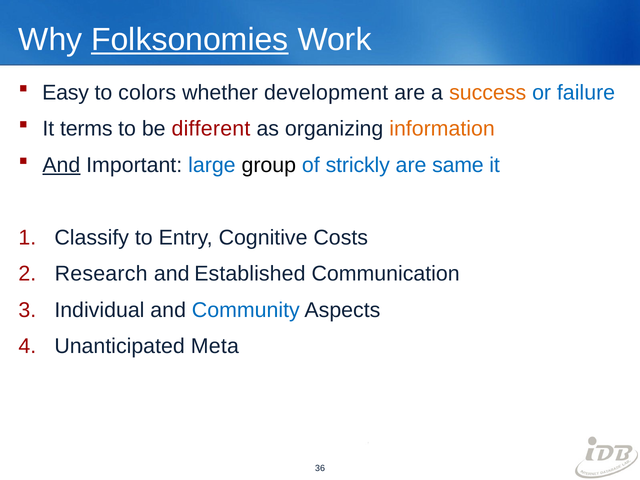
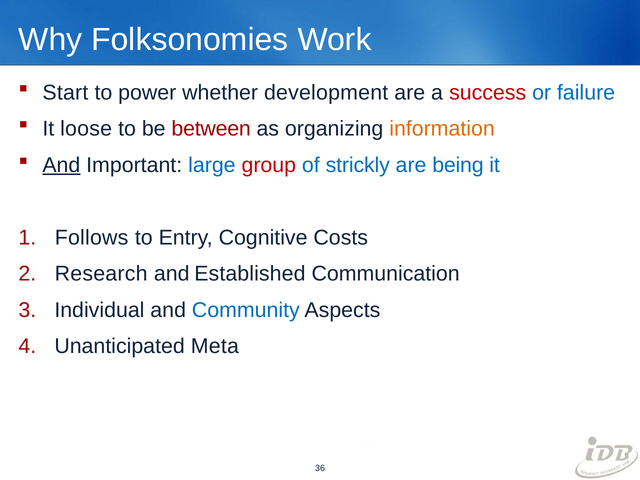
Folksonomies underline: present -> none (190, 40)
Easy: Easy -> Start (65, 93)
colors: colors -> power (147, 93)
success colour: orange -> red (488, 93)
terms: terms -> loose (86, 129)
different: different -> between (211, 129)
group colour: black -> red (269, 165)
same: same -> being (458, 165)
Classify: Classify -> Follows (92, 238)
